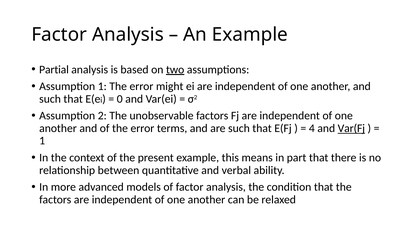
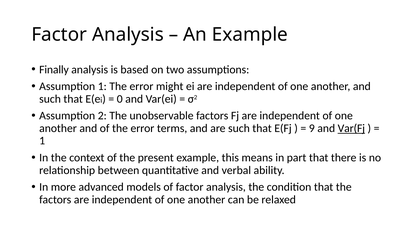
Partial: Partial -> Finally (54, 70)
two underline: present -> none (175, 70)
4: 4 -> 9 (312, 128)
